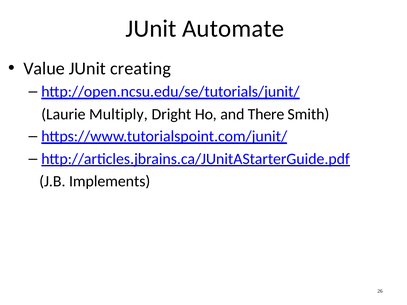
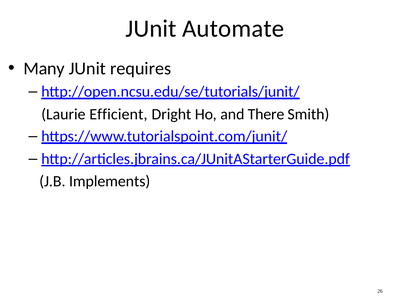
Value: Value -> Many (44, 68)
creating: creating -> requires (141, 68)
Multiply: Multiply -> Efficient (118, 114)
